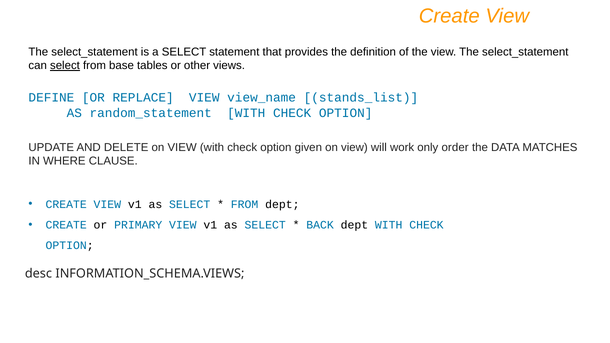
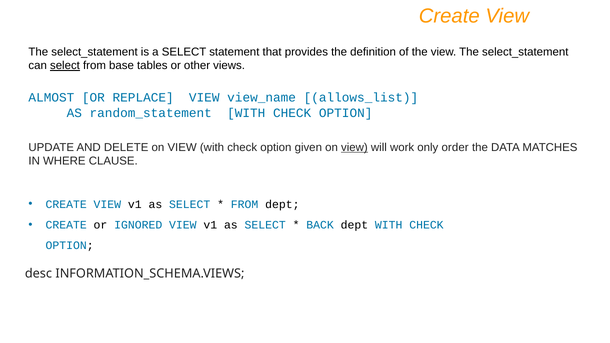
DEFINE: DEFINE -> ALMOST (51, 98)
stands_list: stands_list -> allows_list (361, 98)
view underline: none -> present (354, 147)
PRIMARY: PRIMARY -> IGNORED (138, 225)
